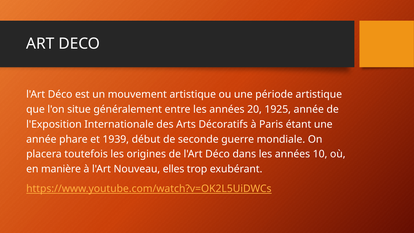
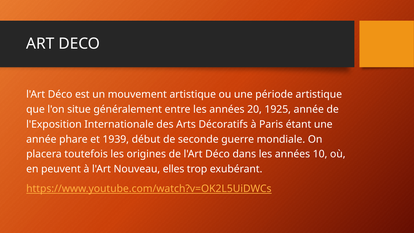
manière: manière -> peuvent (61, 169)
